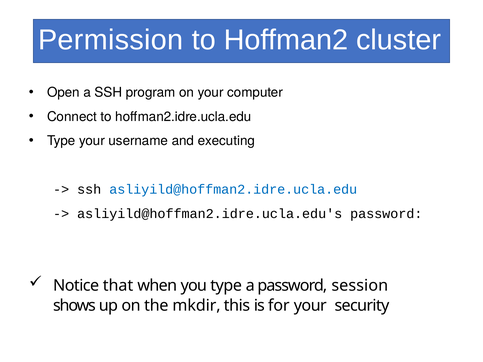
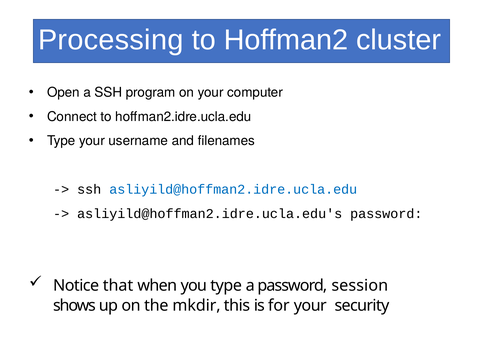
Permission: Permission -> Processing (111, 40)
executing: executing -> filenames (226, 141)
